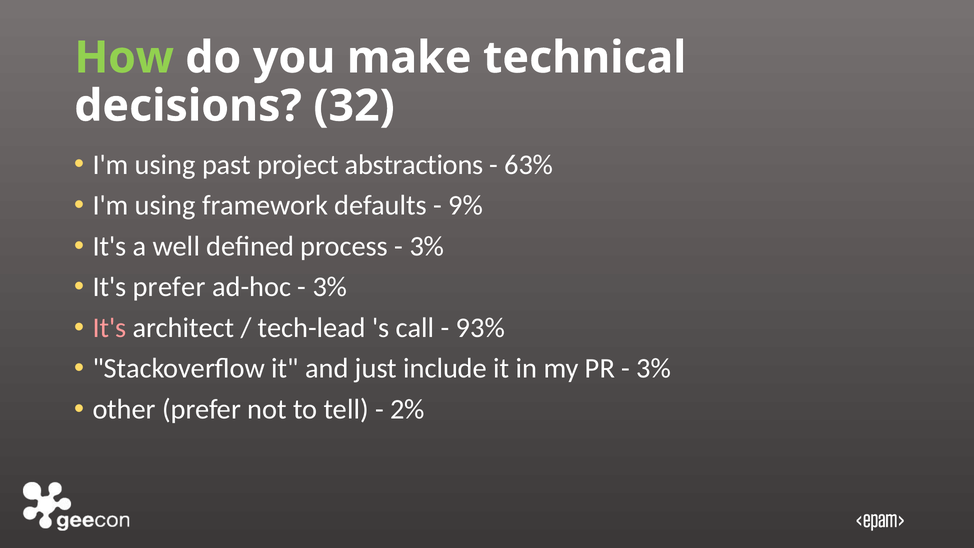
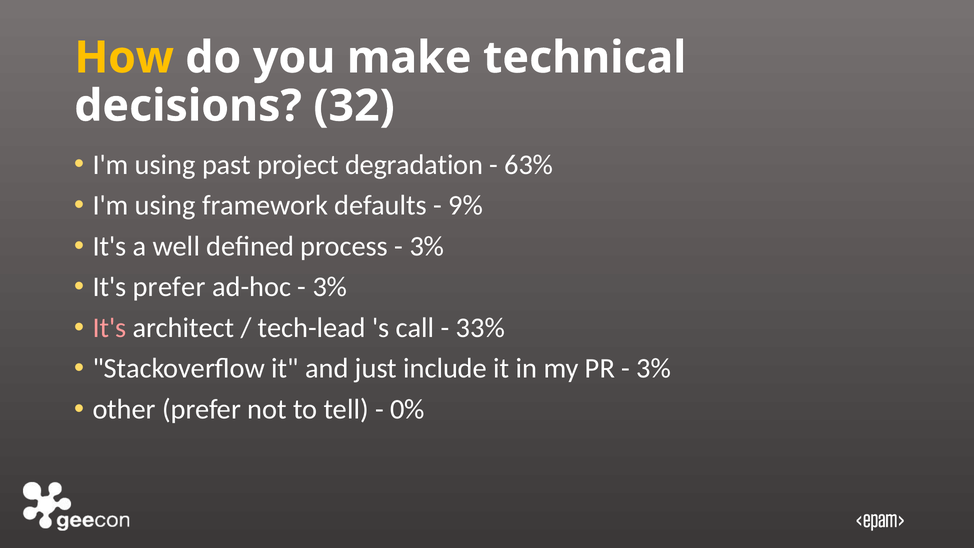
How colour: light green -> yellow (124, 58)
abstractions: abstractions -> degradation (414, 165)
93%: 93% -> 33% (480, 328)
2%: 2% -> 0% (407, 409)
